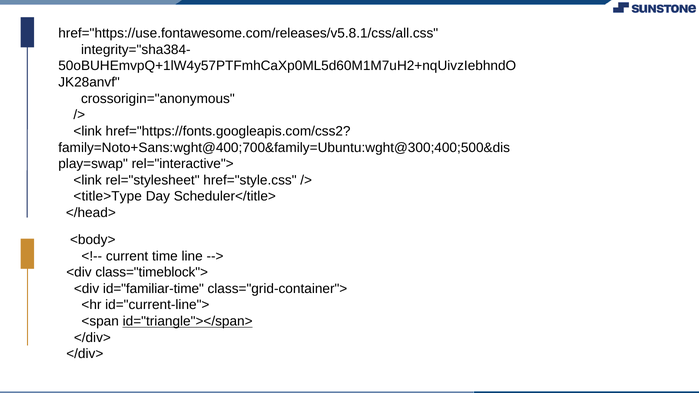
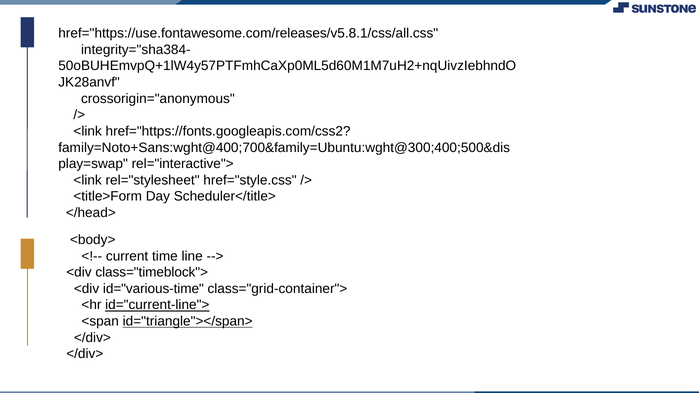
<title>Type: <title>Type -> <title>Form (108, 197)
id="familiar-time: id="familiar-time -> id="various-time (153, 289)
id="current-line"> underline: none -> present (157, 305)
